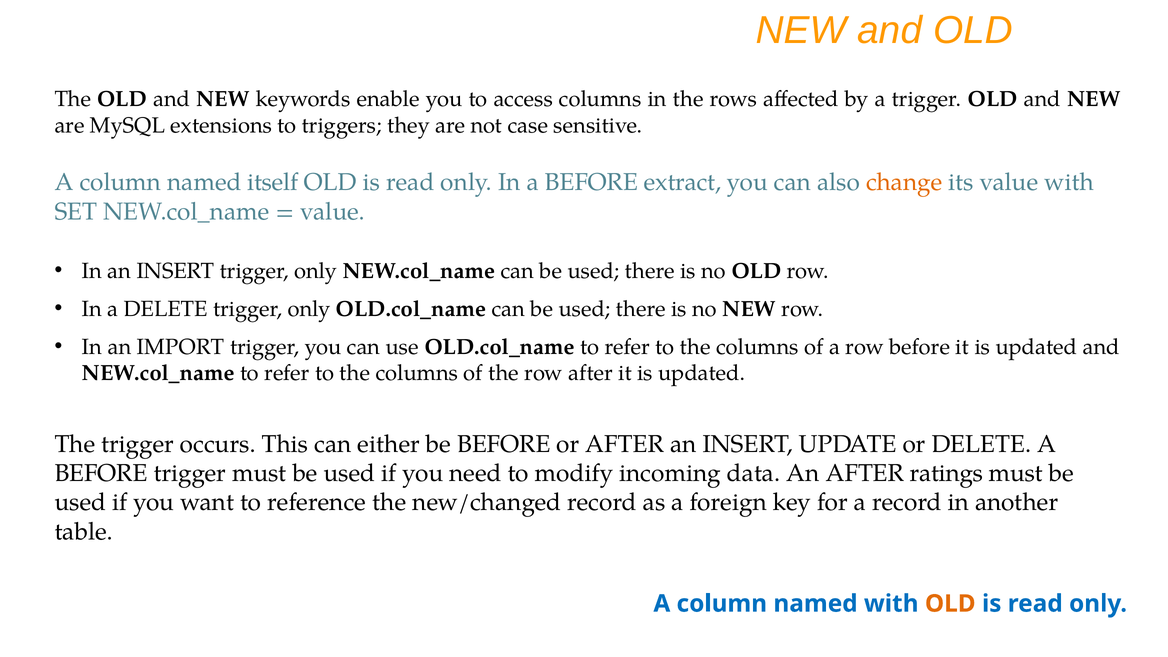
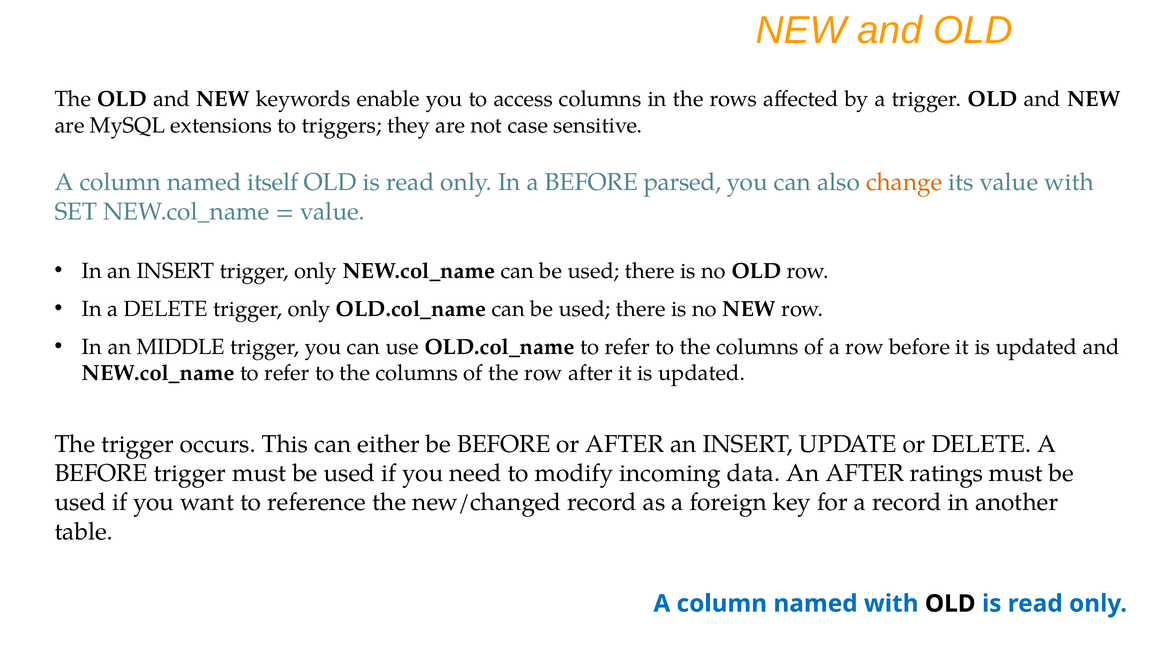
extract: extract -> parsed (683, 182)
IMPORT: IMPORT -> MIDDLE (181, 347)
OLD colour: orange -> black (950, 604)
